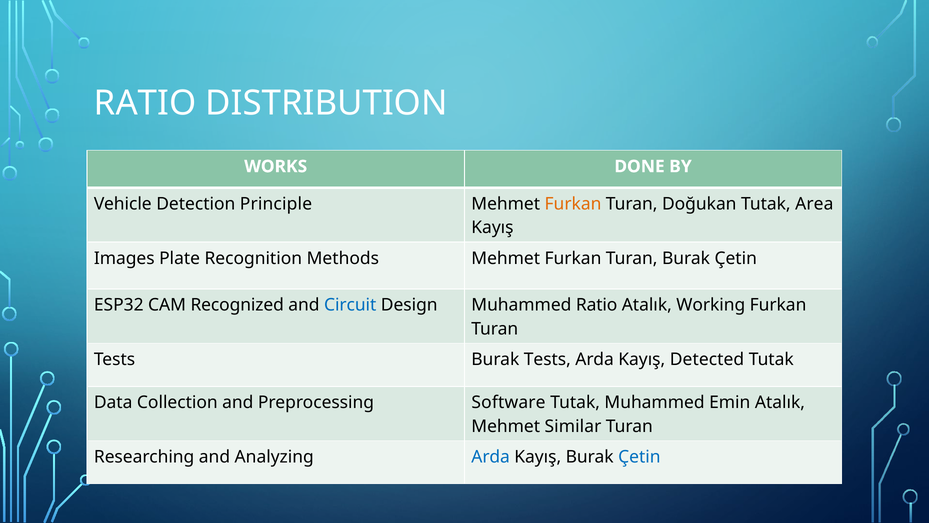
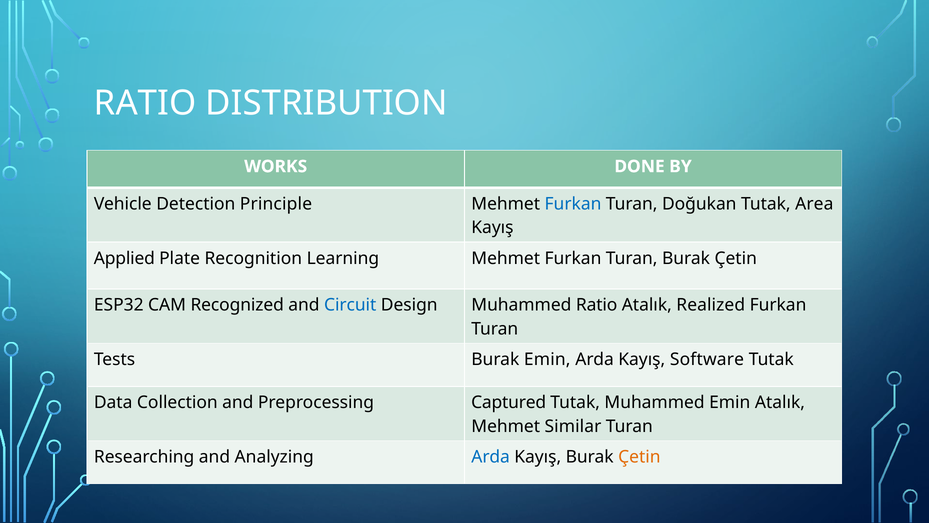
Furkan colour: orange -> blue (573, 204)
Images: Images -> Applied (124, 258)
Methods: Methods -> Learning (343, 258)
Working: Working -> Realized (711, 305)
Burak Tests: Tests -> Emin (547, 359)
Detected: Detected -> Software (707, 359)
Software: Software -> Captured (509, 402)
Çetin colour: blue -> orange (639, 457)
